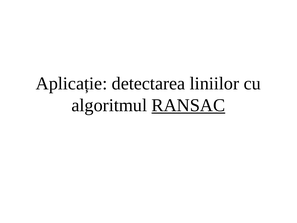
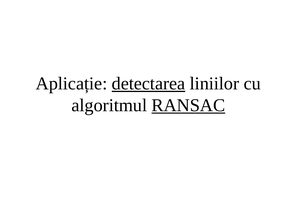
detectarea underline: none -> present (148, 83)
